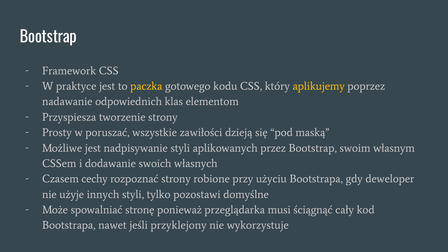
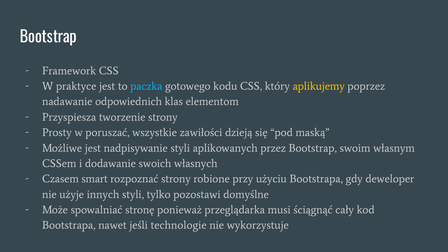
paczka colour: yellow -> light blue (146, 86)
cechy: cechy -> smart (95, 179)
przyklejony: przyklejony -> technologie (179, 225)
